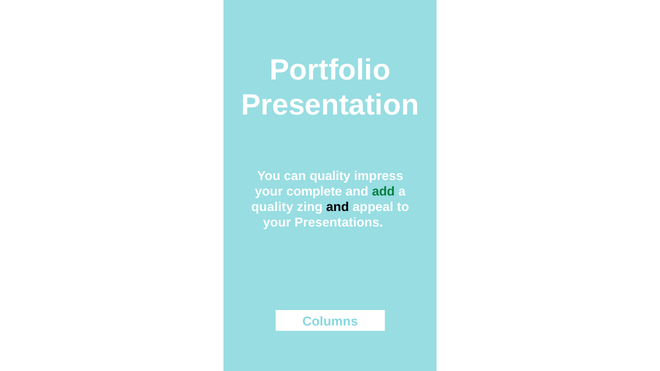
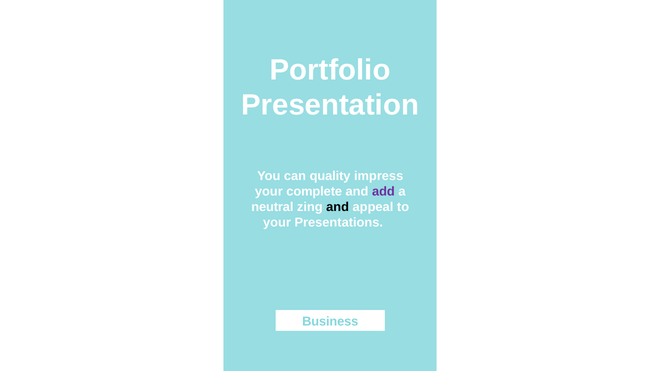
add colour: green -> purple (383, 192)
quality: quality -> neutral (272, 207)
Columns: Columns -> Business (330, 322)
